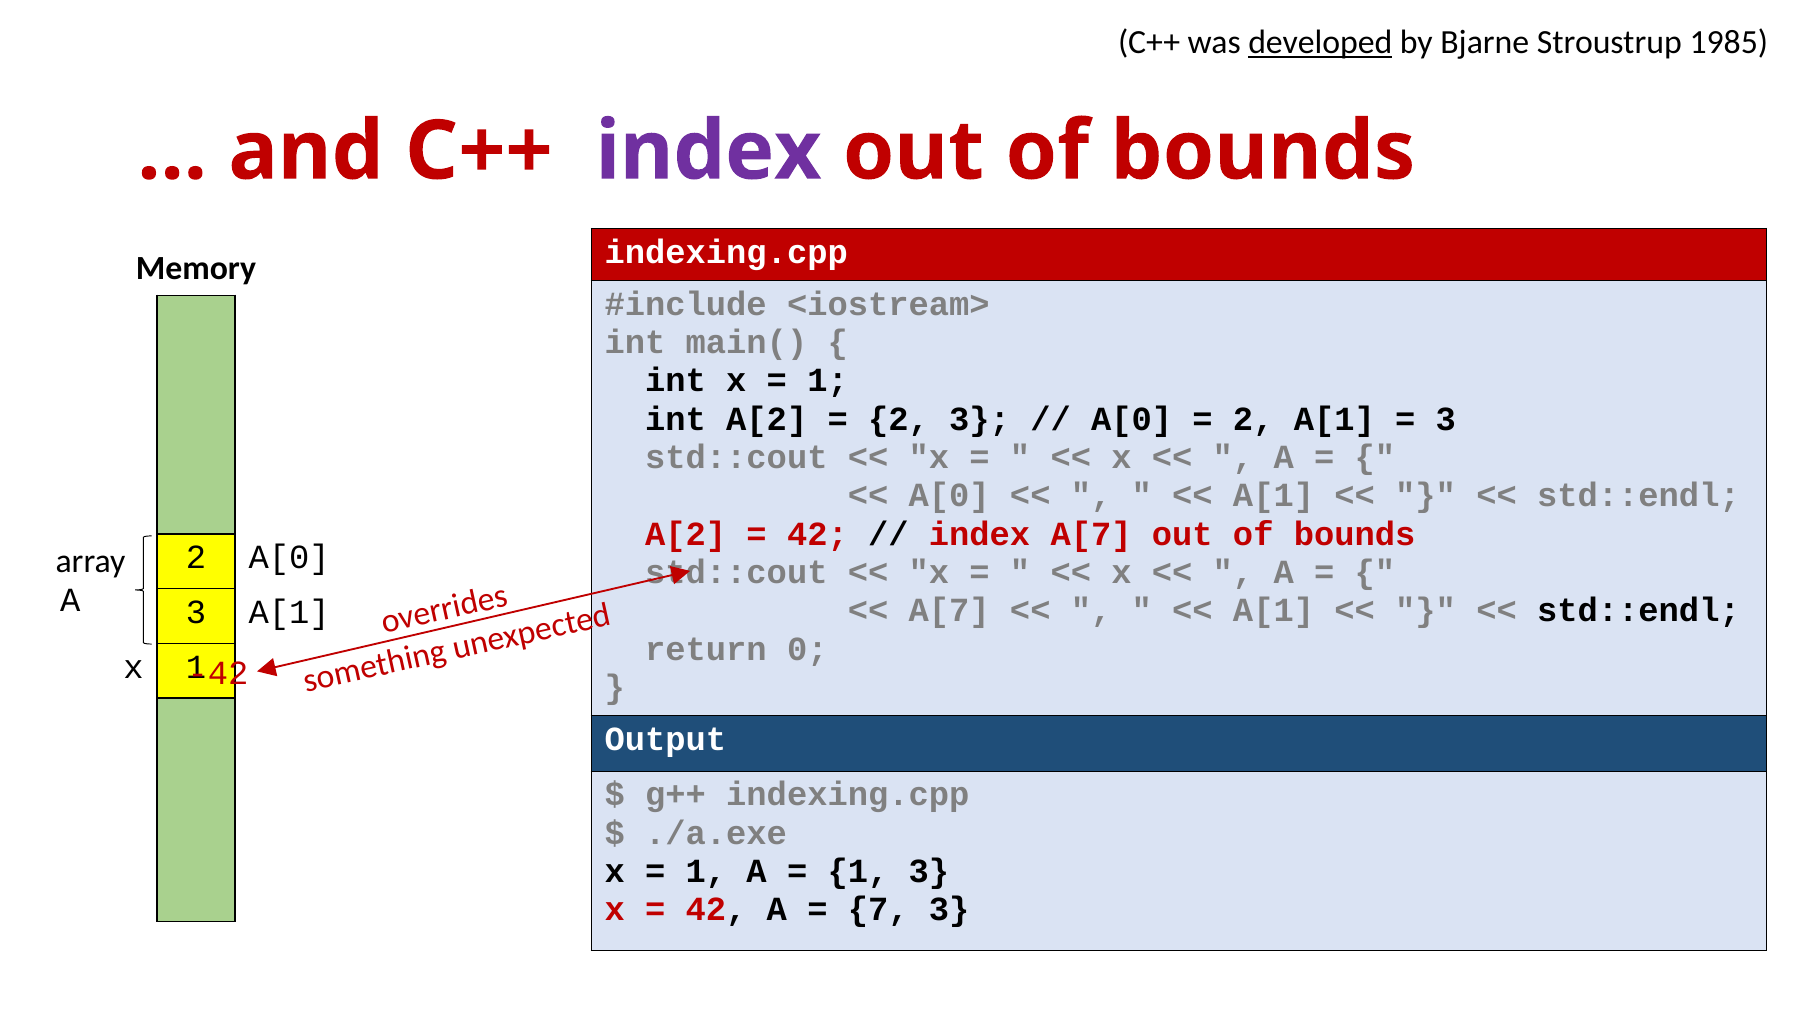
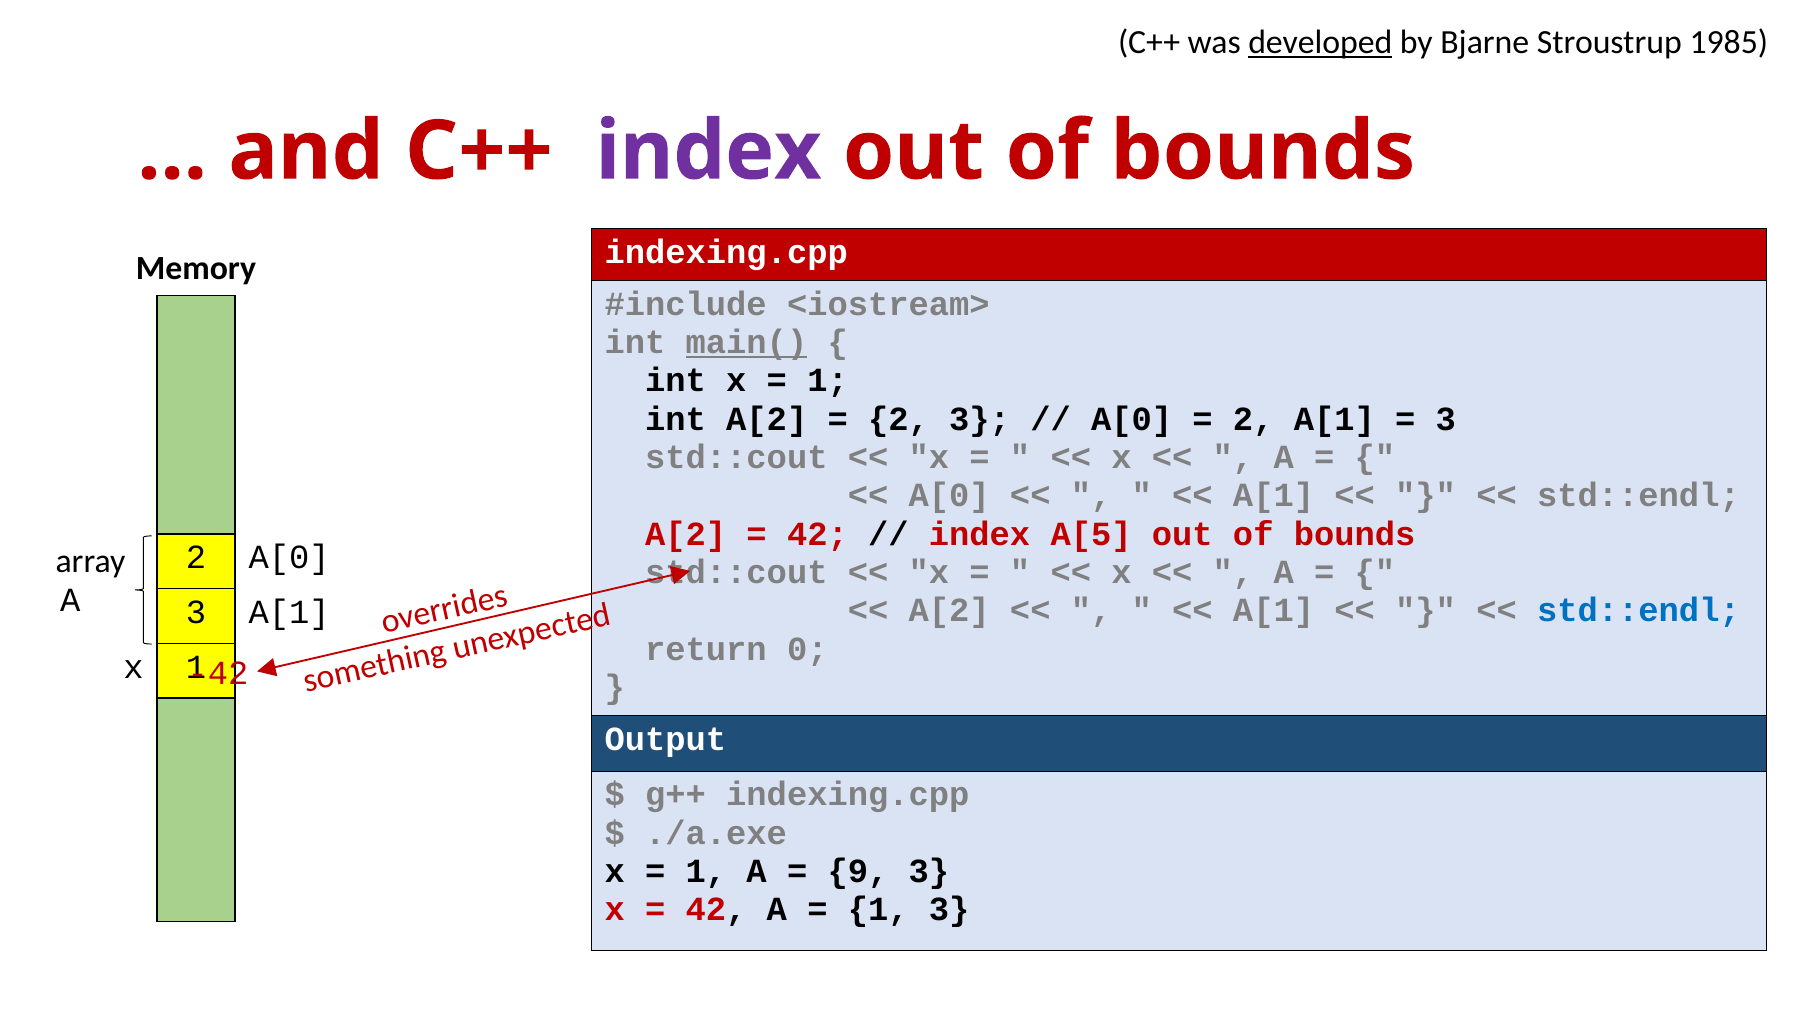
main( underline: none -> present (746, 342)
index A[7: A[7 -> A[5 (1091, 534)
A[7: A[7 -> A[2 (949, 610)
std::endl colour: black -> blue (1638, 610)
1: 1 -> 9 (858, 871)
7: 7 -> 1 (878, 909)
